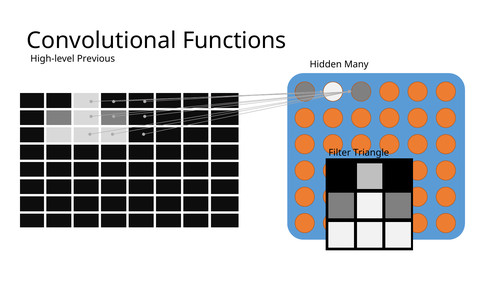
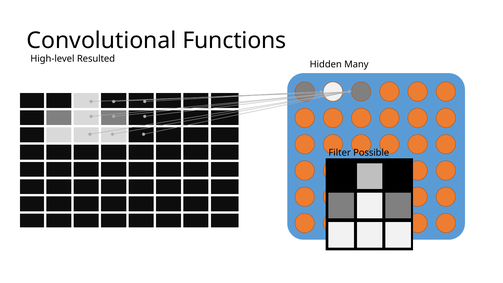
Previous: Previous -> Resulted (96, 59)
Triangle: Triangle -> Possible (371, 153)
